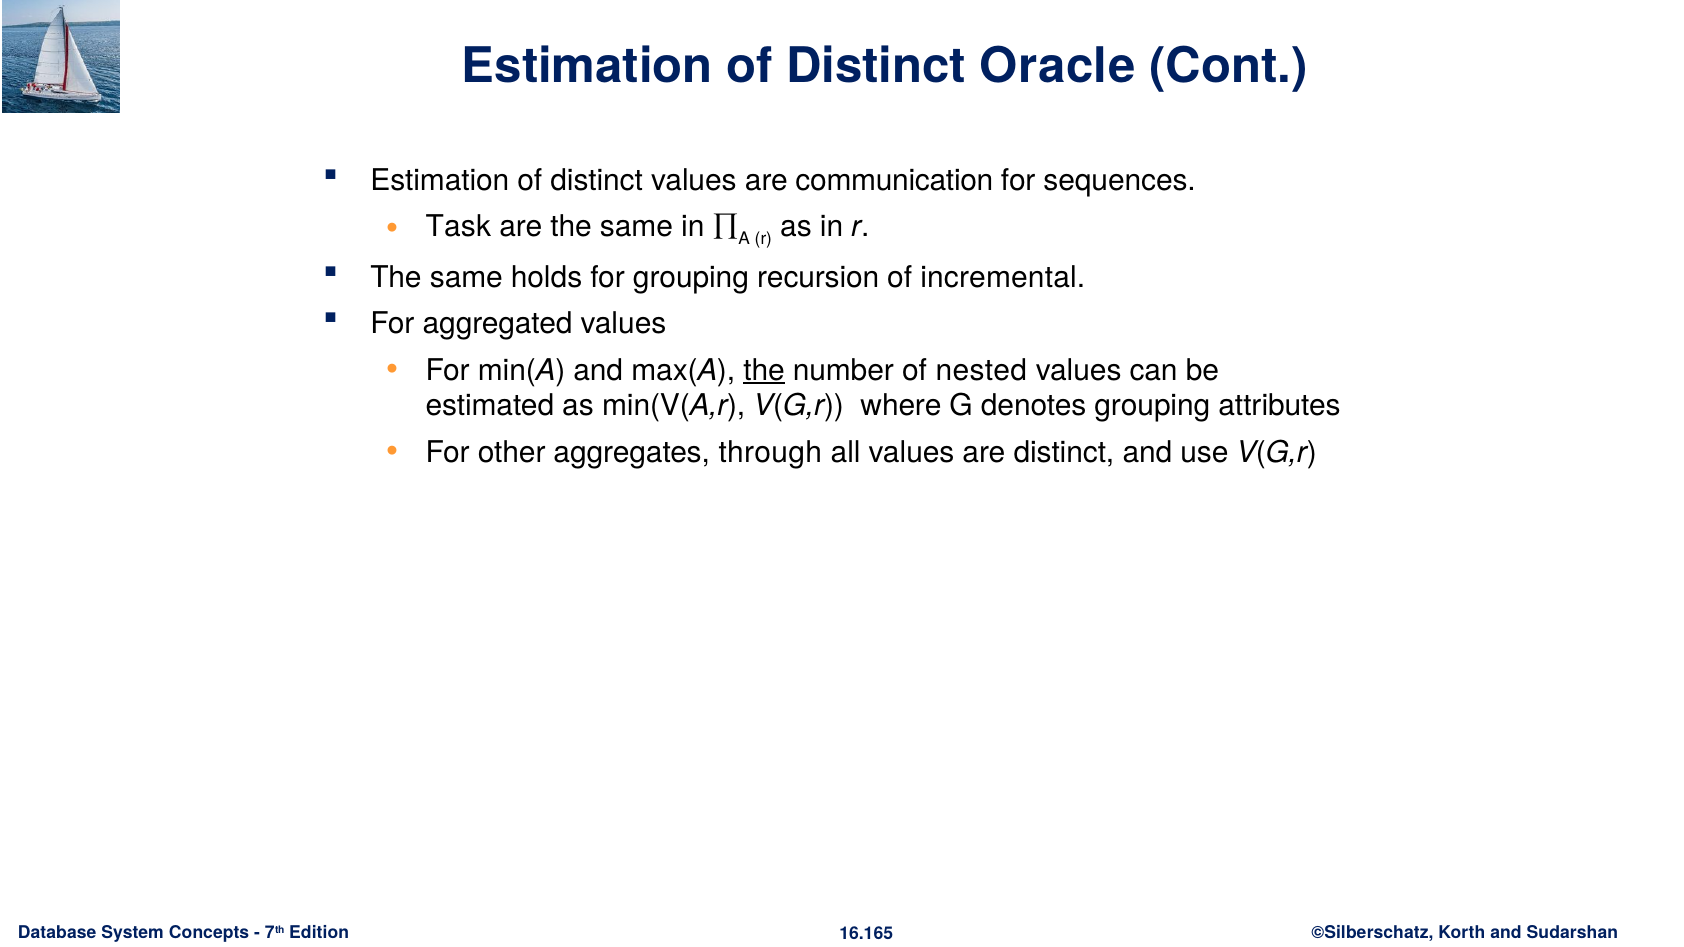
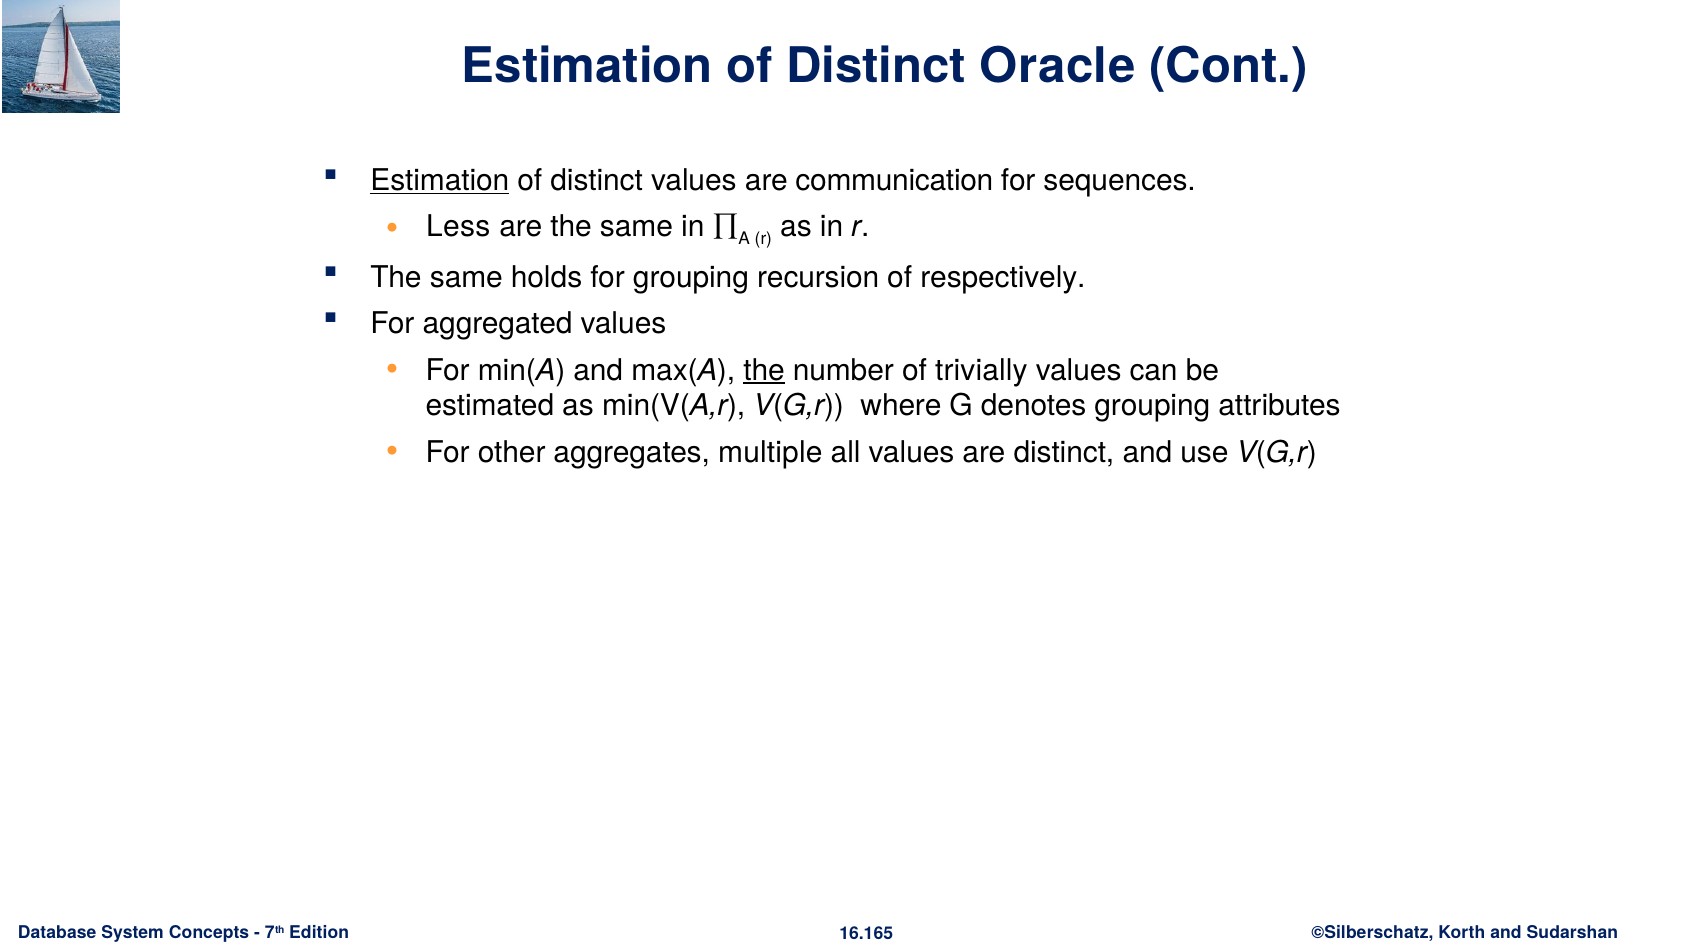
Estimation underline: none -> present (440, 181)
Task: Task -> Less (458, 227)
incremental: incremental -> respectively (1003, 278)
nested: nested -> trivially (981, 370)
through: through -> multiple (770, 452)
